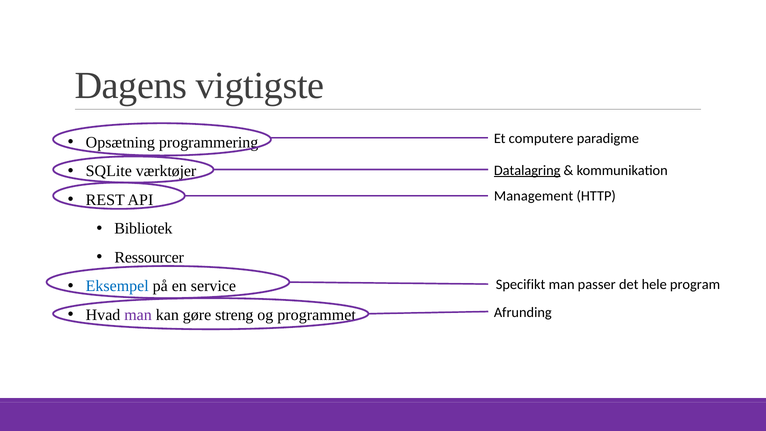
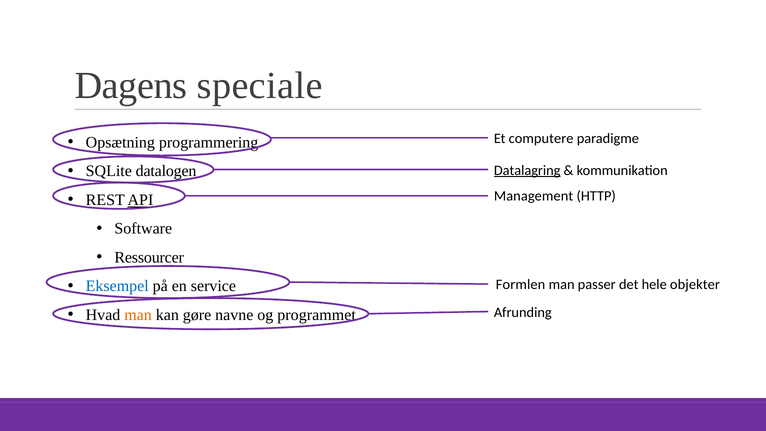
vigtigste: vigtigste -> speciale (260, 86)
værktøjer: værktøjer -> datalogen (166, 171)
API underline: none -> present (140, 200)
Bibliotek: Bibliotek -> Software (143, 229)
Specifikt: Specifikt -> Formlen (521, 284)
program: program -> objekter (695, 284)
man colour: purple -> orange (138, 315)
streng: streng -> navne (234, 315)
